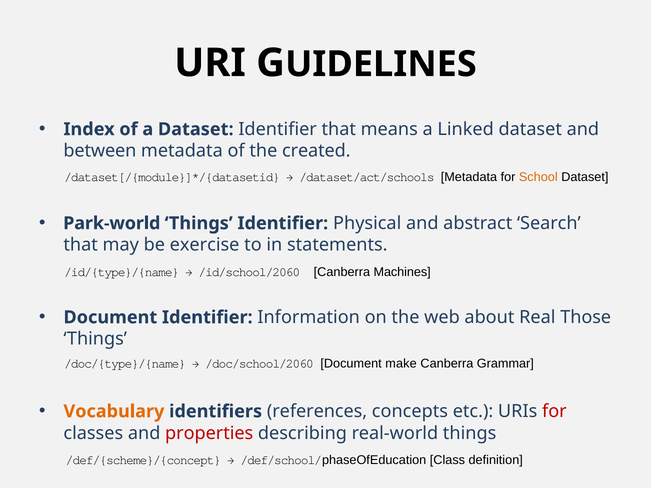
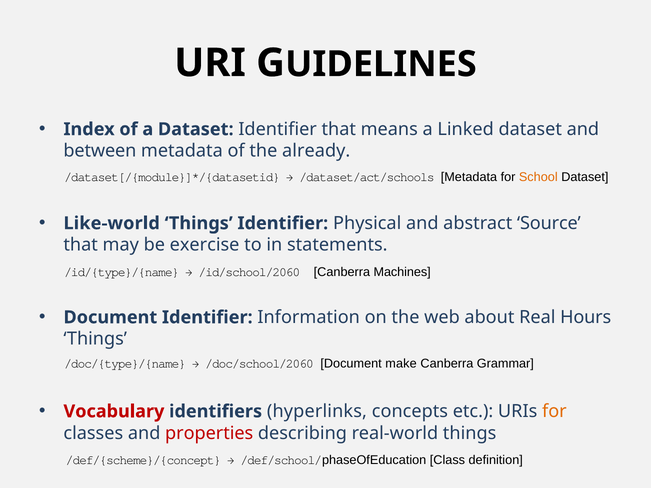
created: created -> already (316, 151)
Park-world: Park-world -> Like-world (112, 223)
Search: Search -> Source (549, 223)
Those: Those -> Hours (586, 317)
Vocabulary colour: orange -> red (114, 412)
references: references -> hyperlinks (317, 412)
for colour: red -> orange (554, 412)
